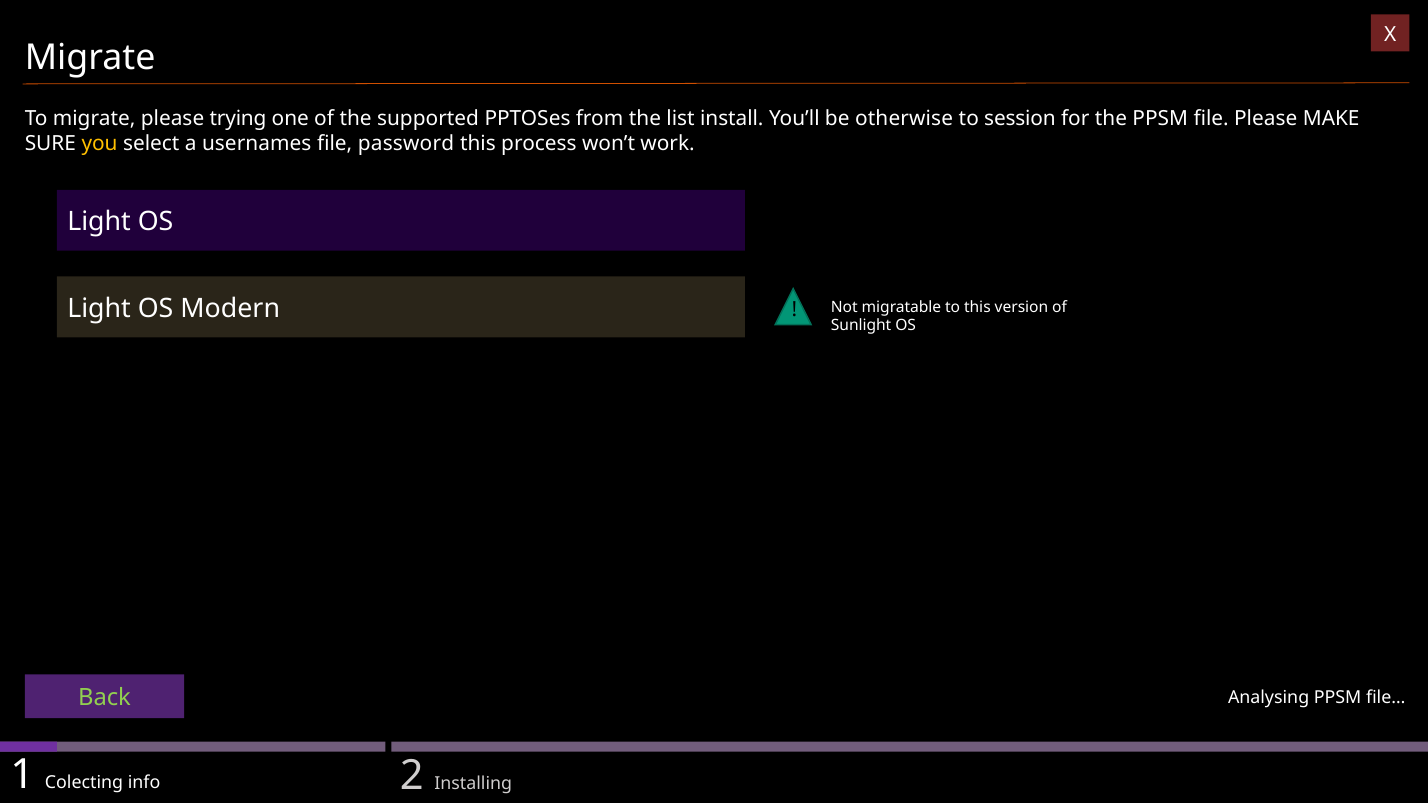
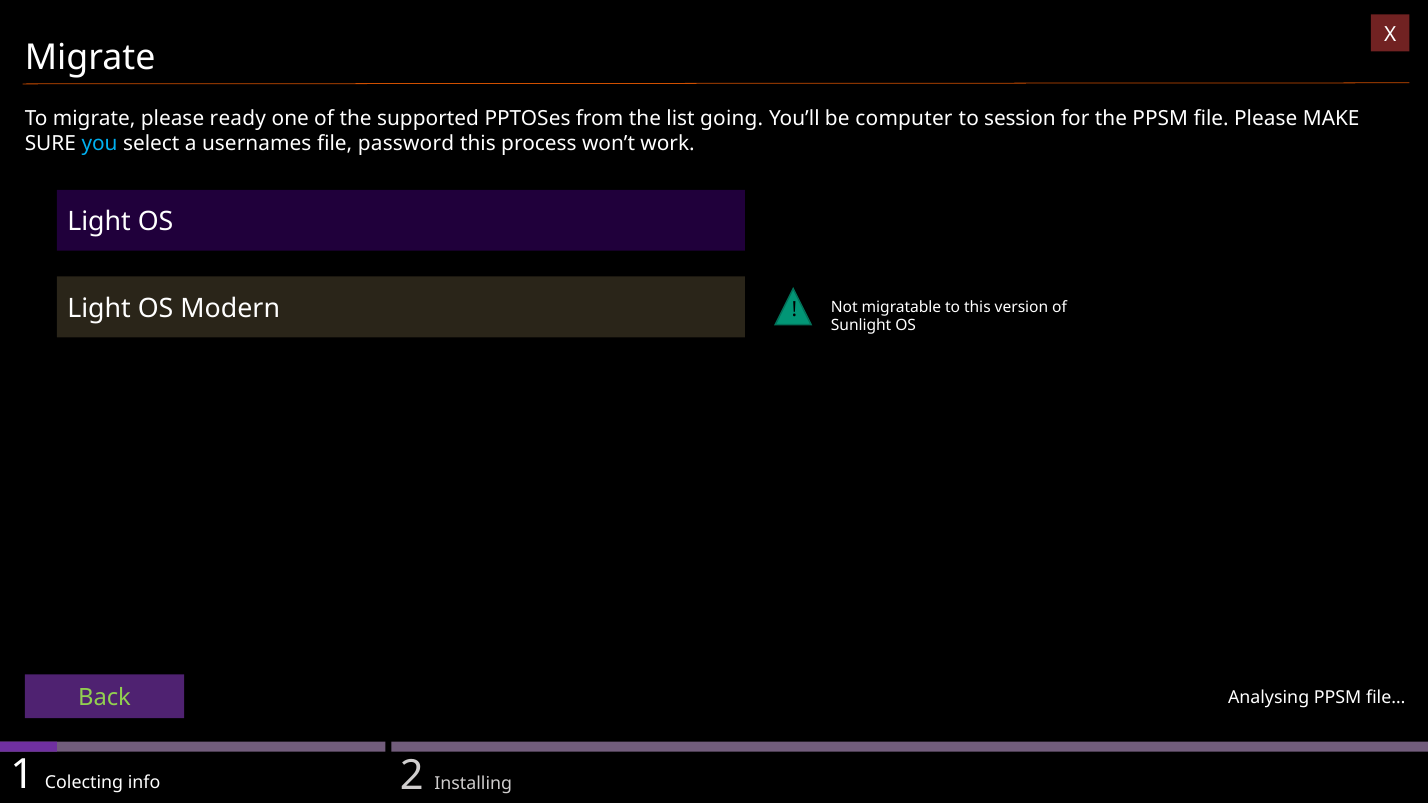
trying: trying -> ready (238, 118)
install: install -> going (732, 118)
otherwise: otherwise -> computer (904, 118)
you colour: yellow -> light blue (100, 143)
